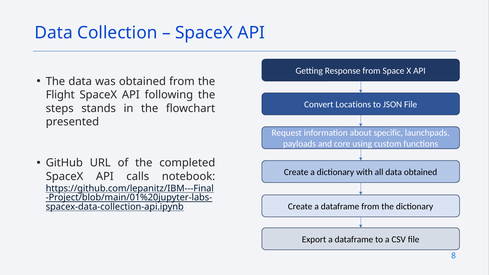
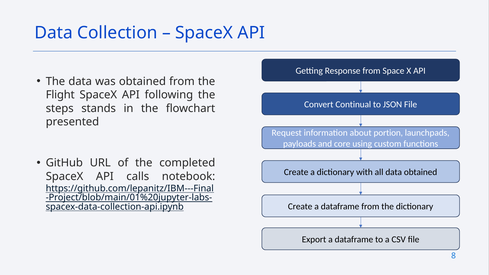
Locations: Locations -> Continual (353, 105)
specific: specific -> portion (388, 133)
